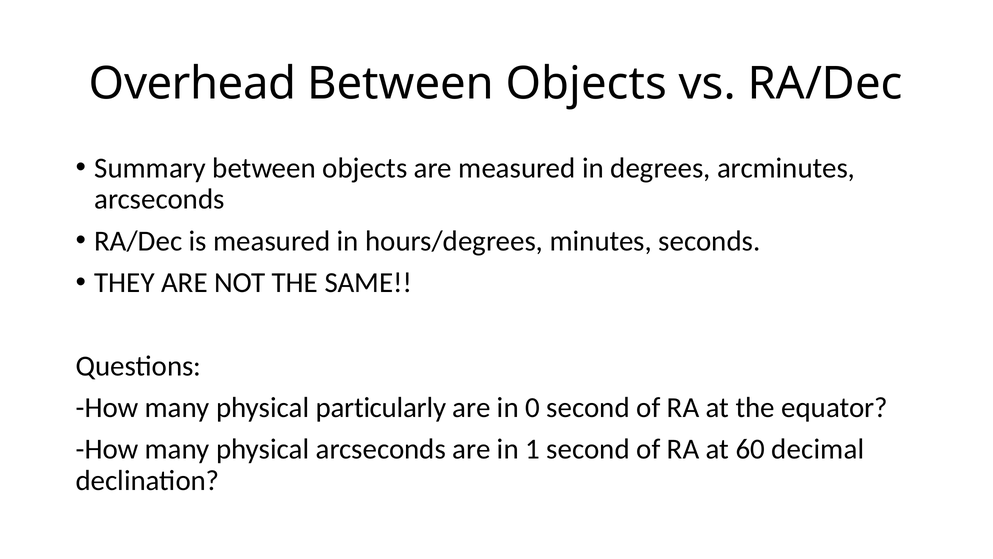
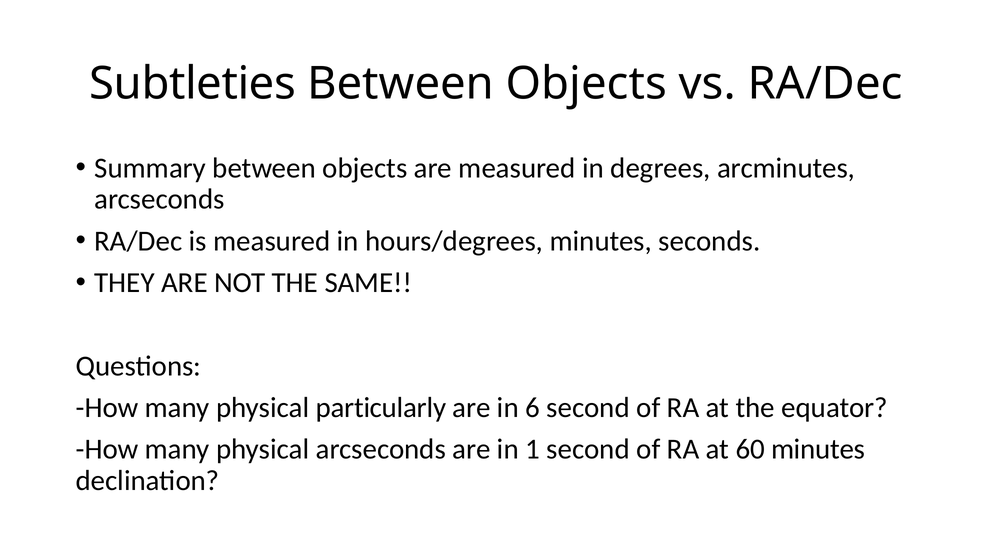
Overhead: Overhead -> Subtleties (193, 83)
0: 0 -> 6 (533, 407)
60 decimal: decimal -> minutes (818, 449)
